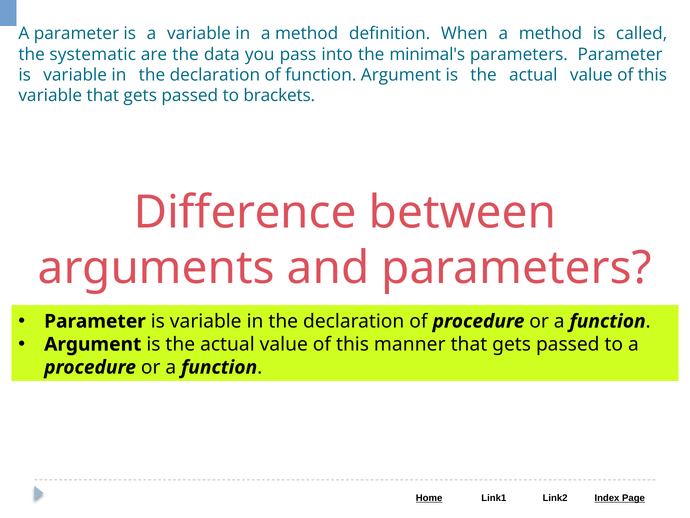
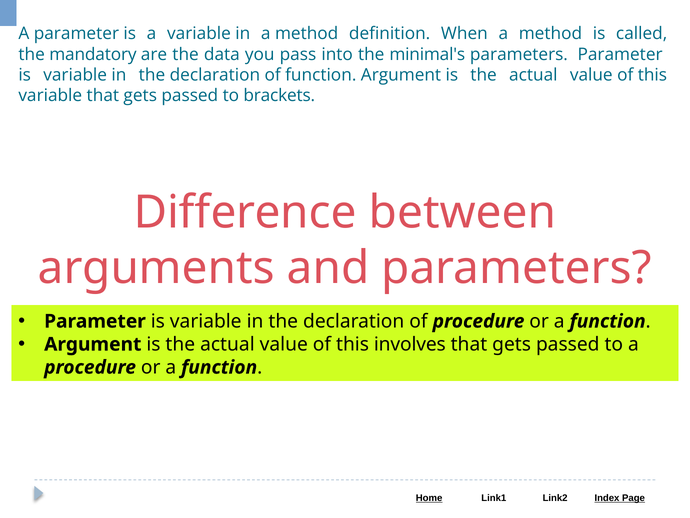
systematic: systematic -> mandatory (93, 54)
manner: manner -> involves (410, 344)
